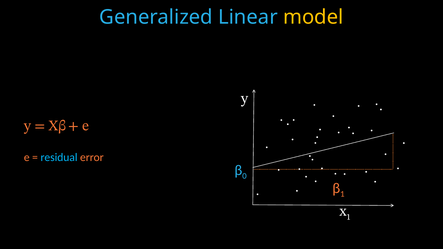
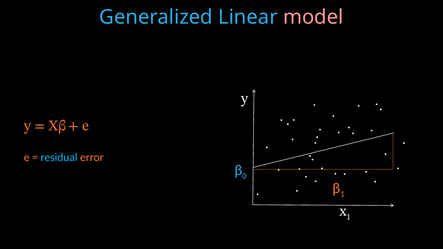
model colour: yellow -> pink (313, 17)
